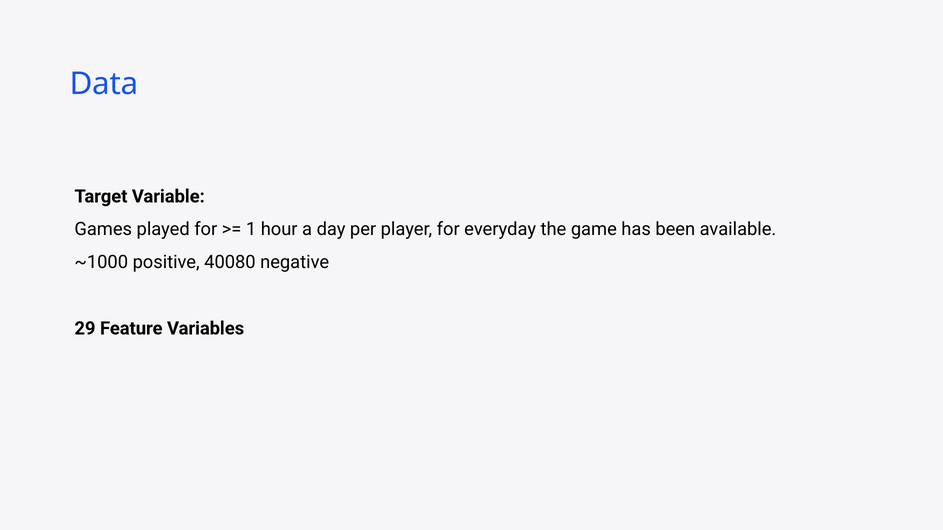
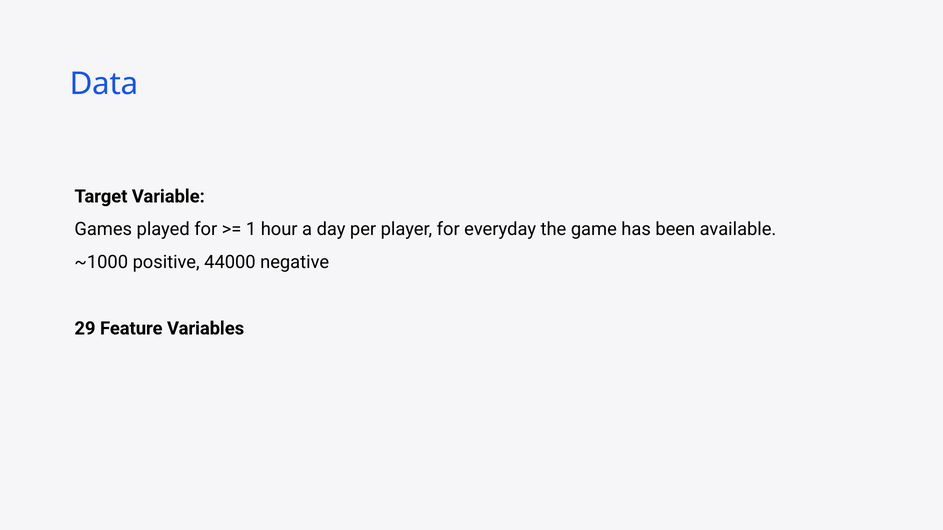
40080: 40080 -> 44000 (230, 263)
